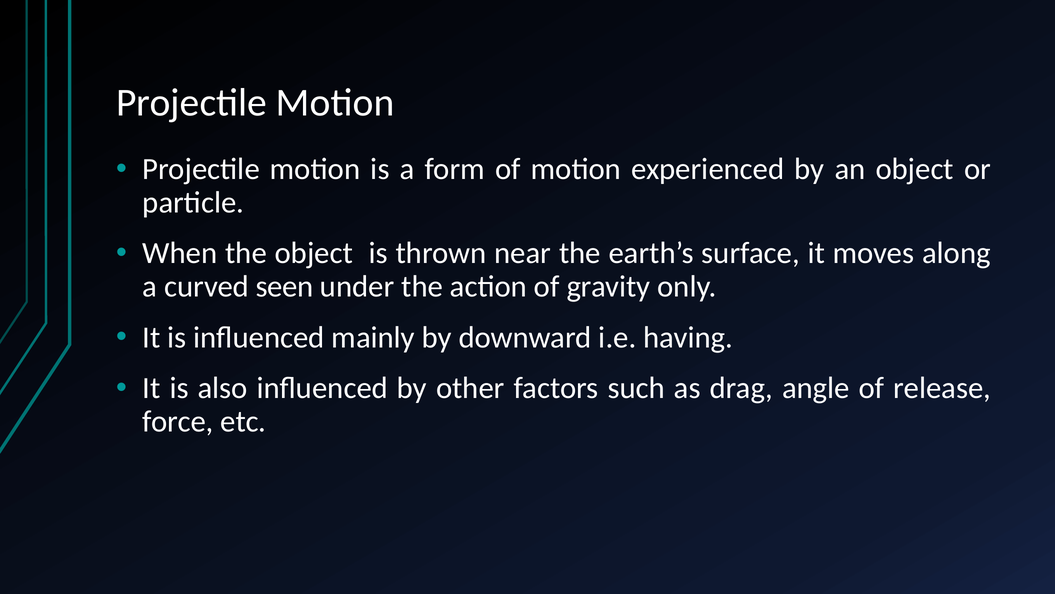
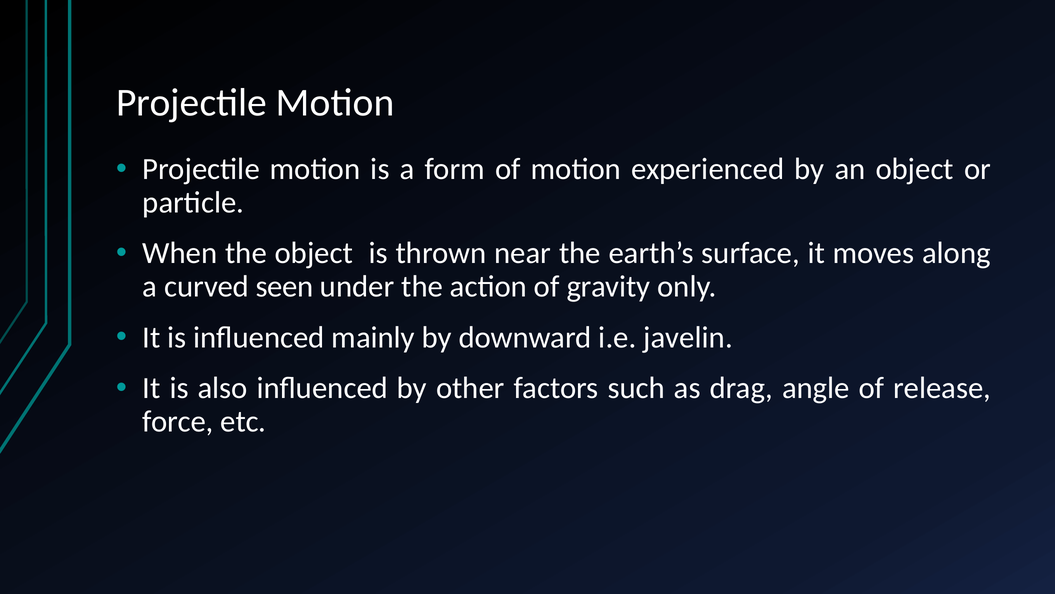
having: having -> javelin (688, 337)
